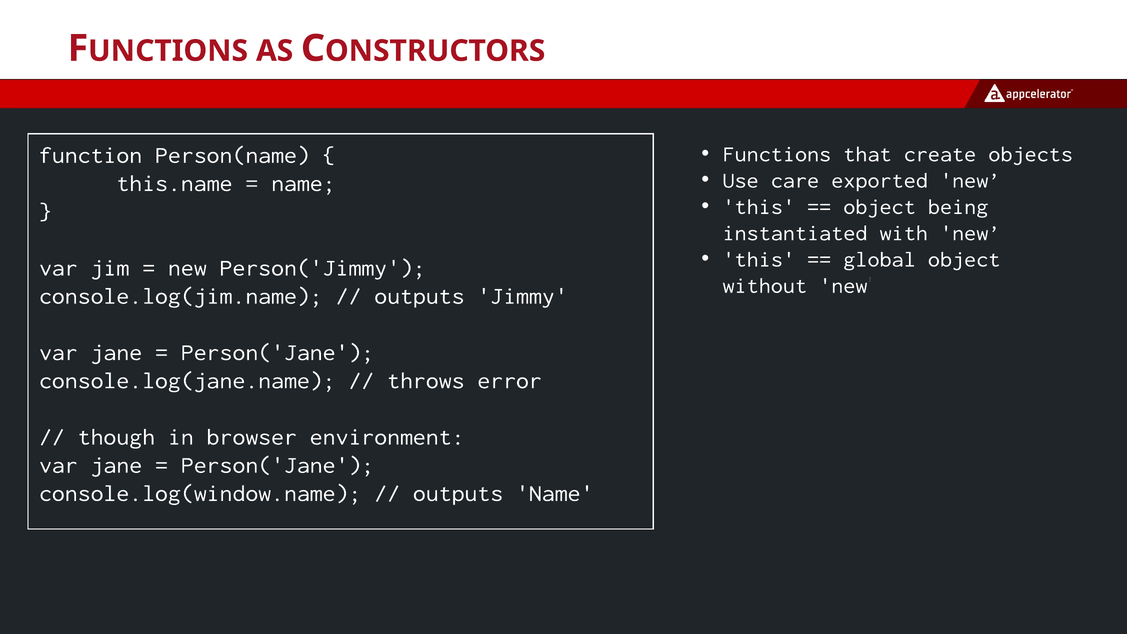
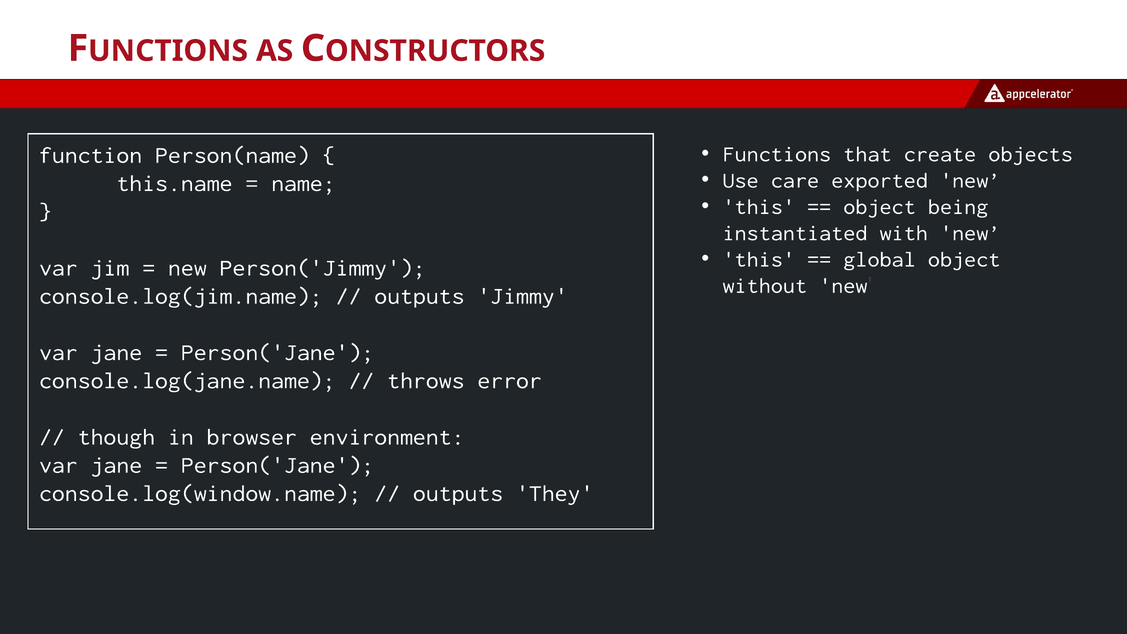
outputs Name: Name -> They (555, 493)
